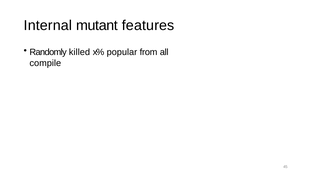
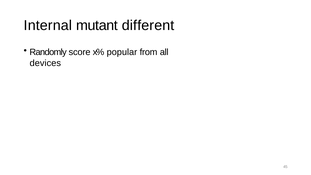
features: features -> different (148, 25)
killed: killed -> score (80, 52)
compile: compile -> devices (45, 63)
